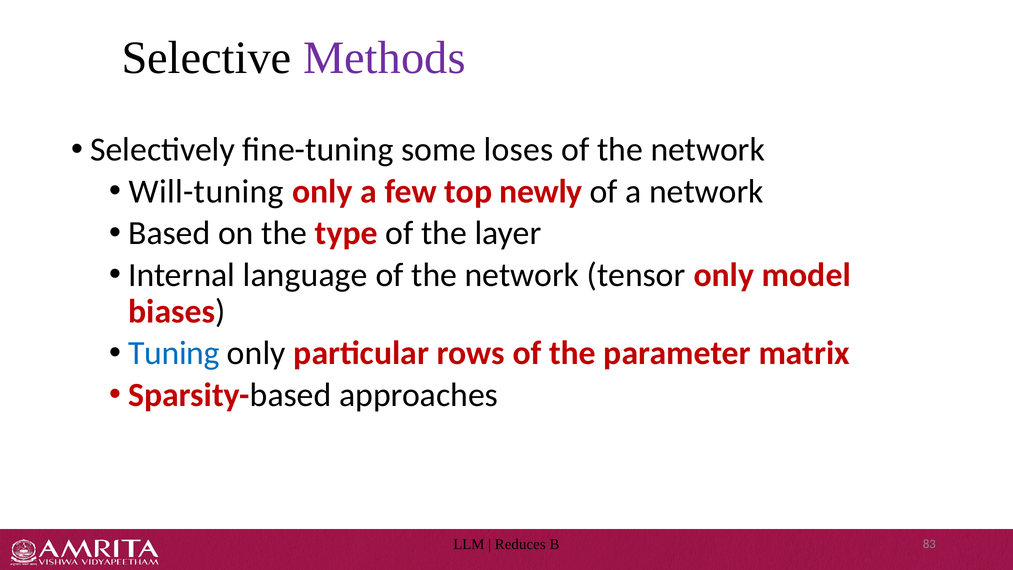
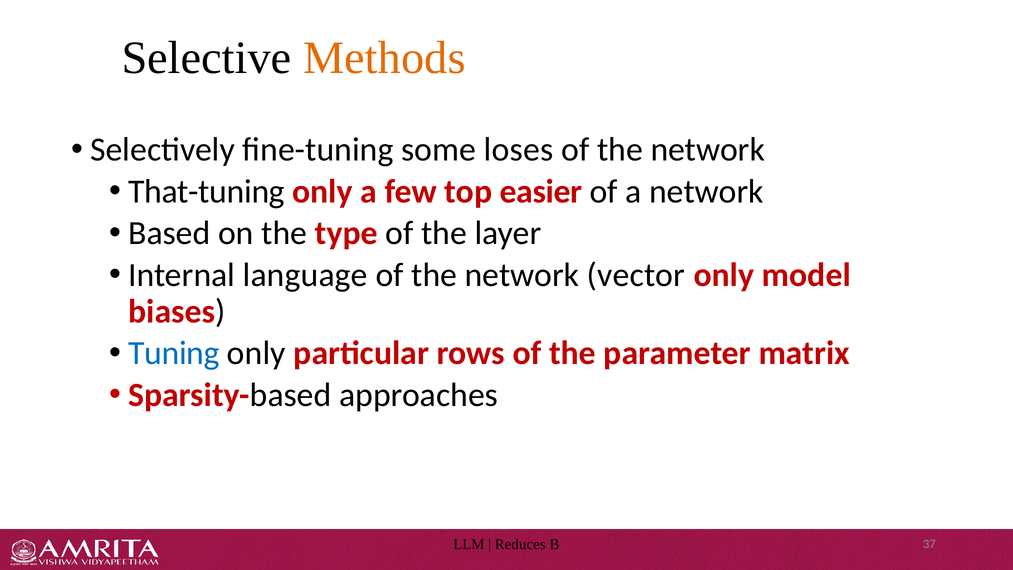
Methods colour: purple -> orange (384, 58)
Will-tuning: Will-tuning -> That-tuning (206, 191)
newly: newly -> easier (541, 191)
tensor: tensor -> vector (636, 275)
83: 83 -> 37 (929, 544)
